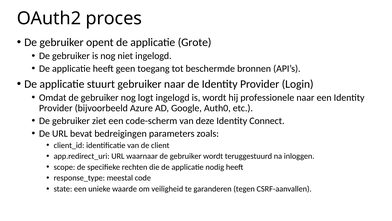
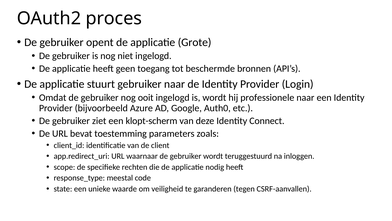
logt: logt -> ooit (146, 97)
code-scherm: code-scherm -> klopt-scherm (151, 121)
bedreigingen: bedreigingen -> toestemming (121, 133)
